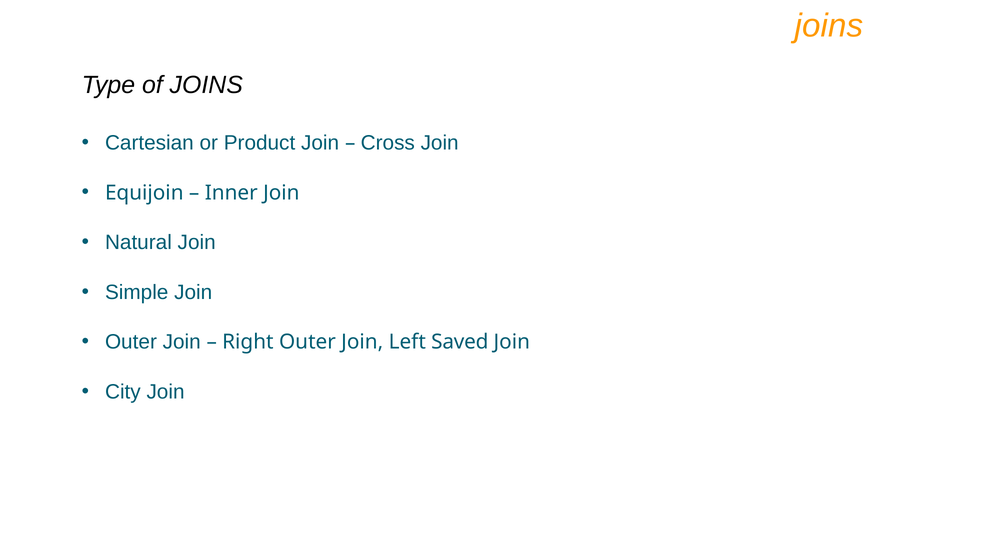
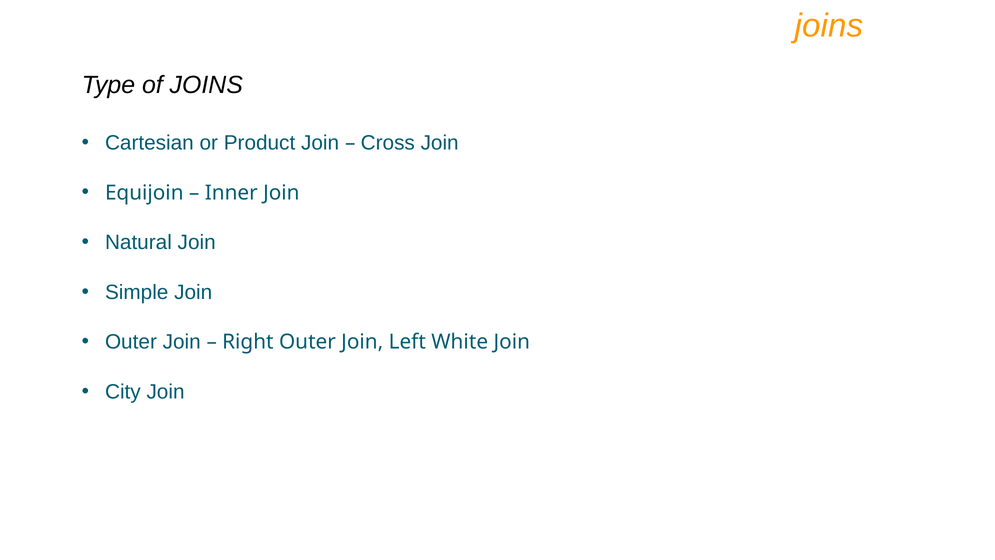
Saved: Saved -> White (460, 342)
